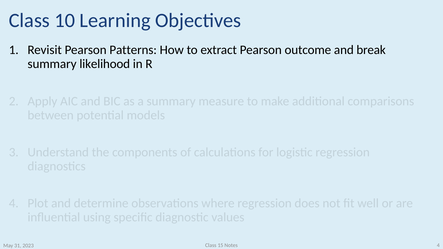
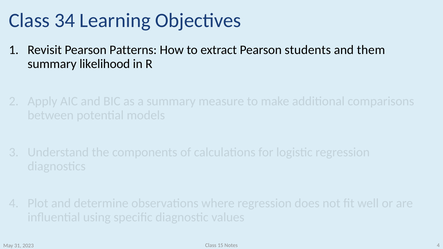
10: 10 -> 34 (65, 21)
outcome: outcome -> students (308, 50)
break: break -> them (371, 50)
